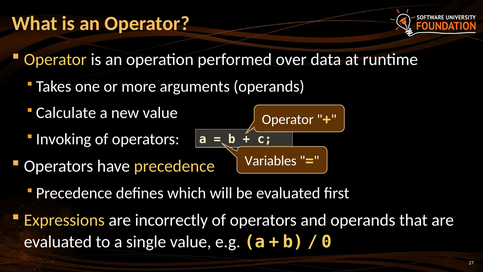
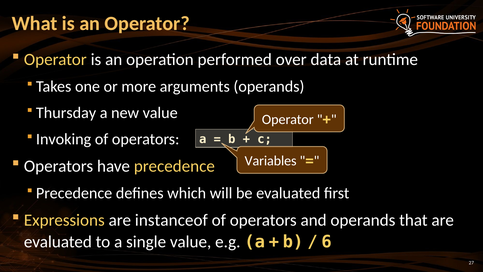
Calculate: Calculate -> Thursday (66, 113)
incorrectly: incorrectly -> instanceof (171, 220)
0: 0 -> 6 (327, 242)
